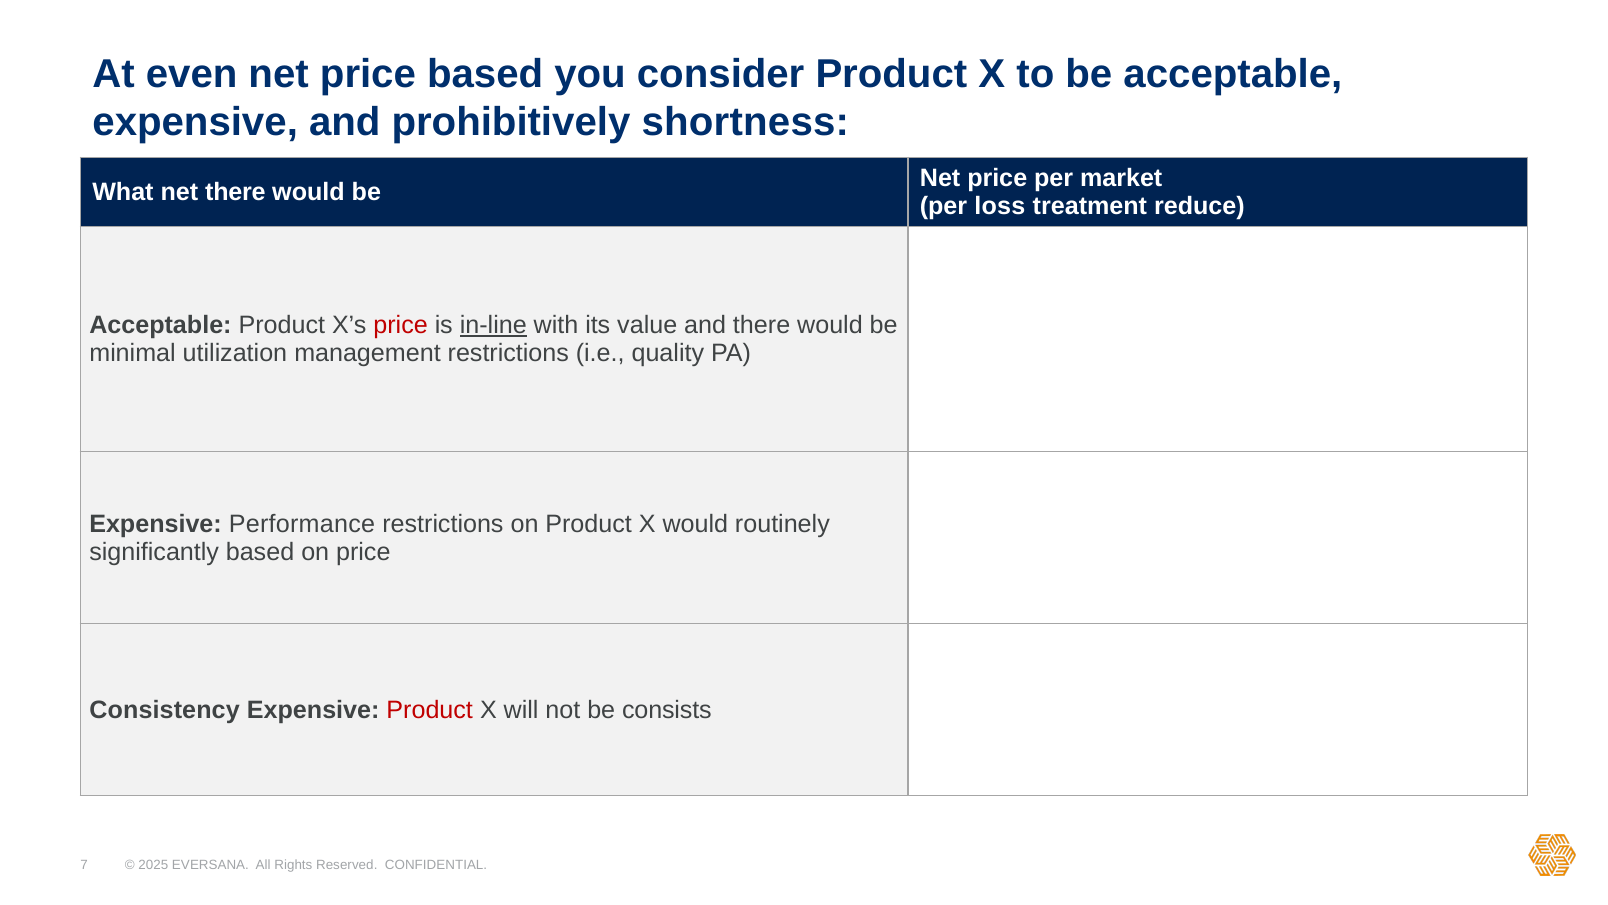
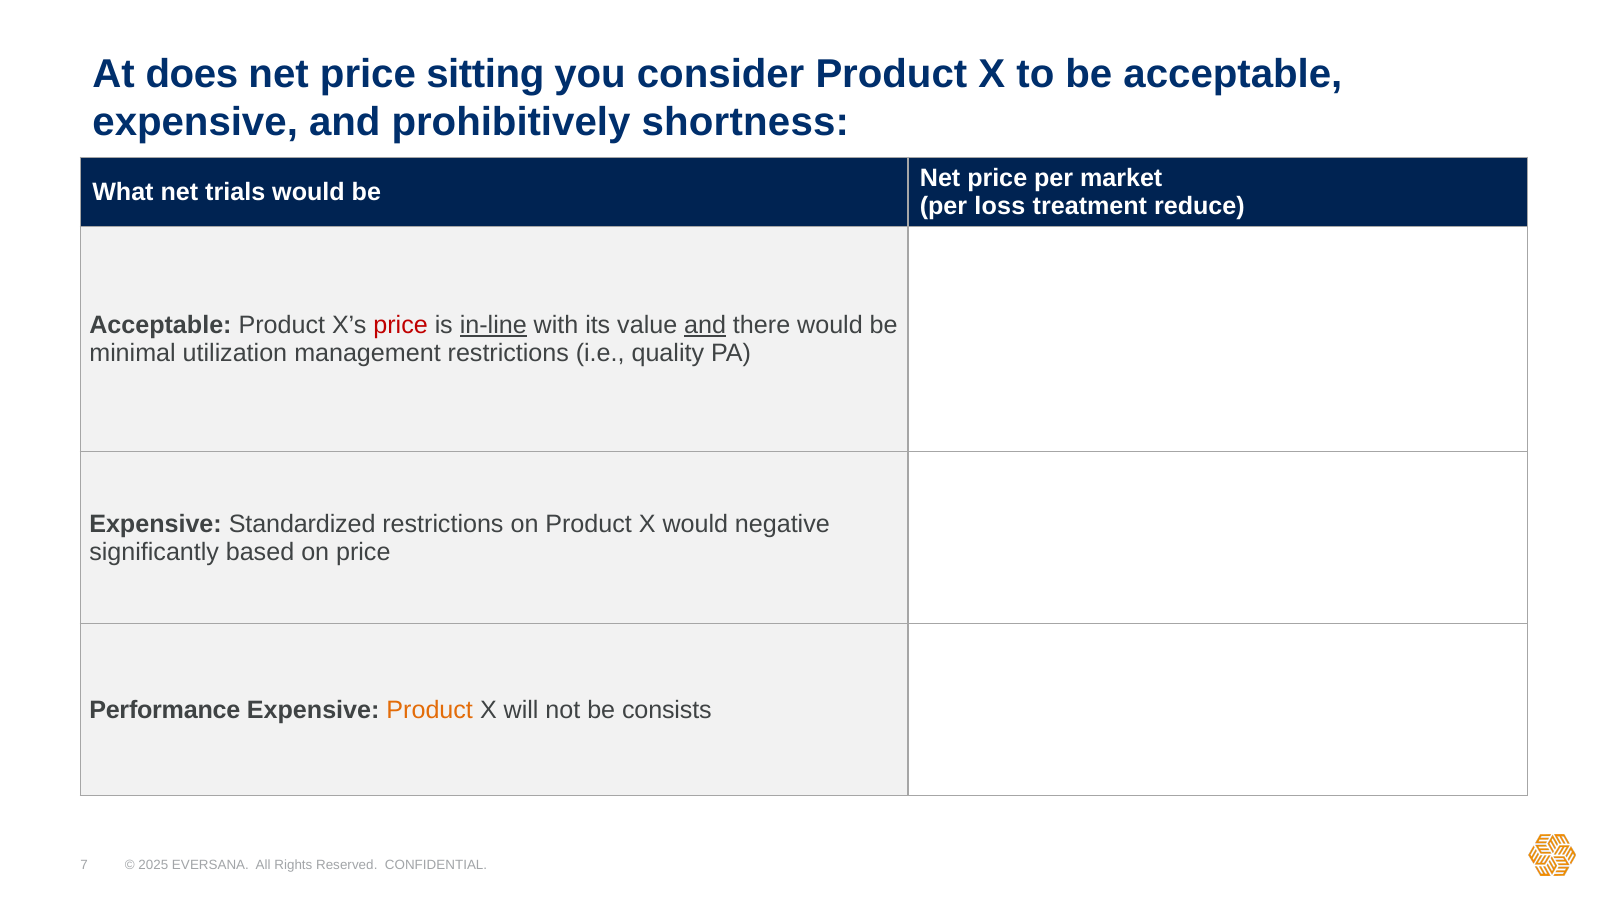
even: even -> does (192, 74)
price based: based -> sitting (485, 74)
net there: there -> trials (235, 192)
and underline: none -> present (705, 325)
Performance: Performance -> Standardized (302, 524)
routinely: routinely -> negative (782, 524)
Consistency: Consistency -> Performance (165, 710)
Product colour: red -> orange (430, 710)
